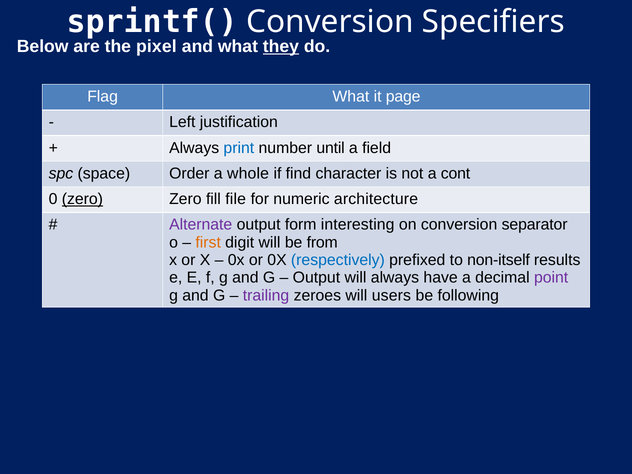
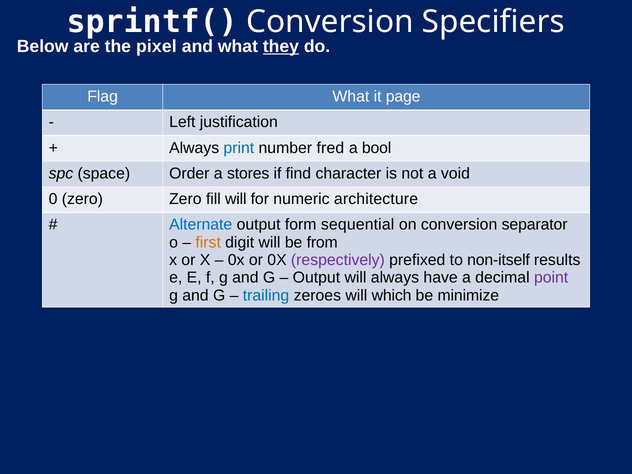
until: until -> fred (330, 148)
field: field -> bool (377, 148)
whole: whole -> stores (248, 173)
cont: cont -> void (455, 173)
zero underline: present -> none (82, 199)
fill file: file -> will (236, 199)
Alternate colour: purple -> blue (201, 225)
interesting: interesting -> sequential (358, 225)
respectively colour: blue -> purple (338, 260)
trailing colour: purple -> blue (266, 295)
users: users -> which (392, 295)
following: following -> minimize (468, 295)
